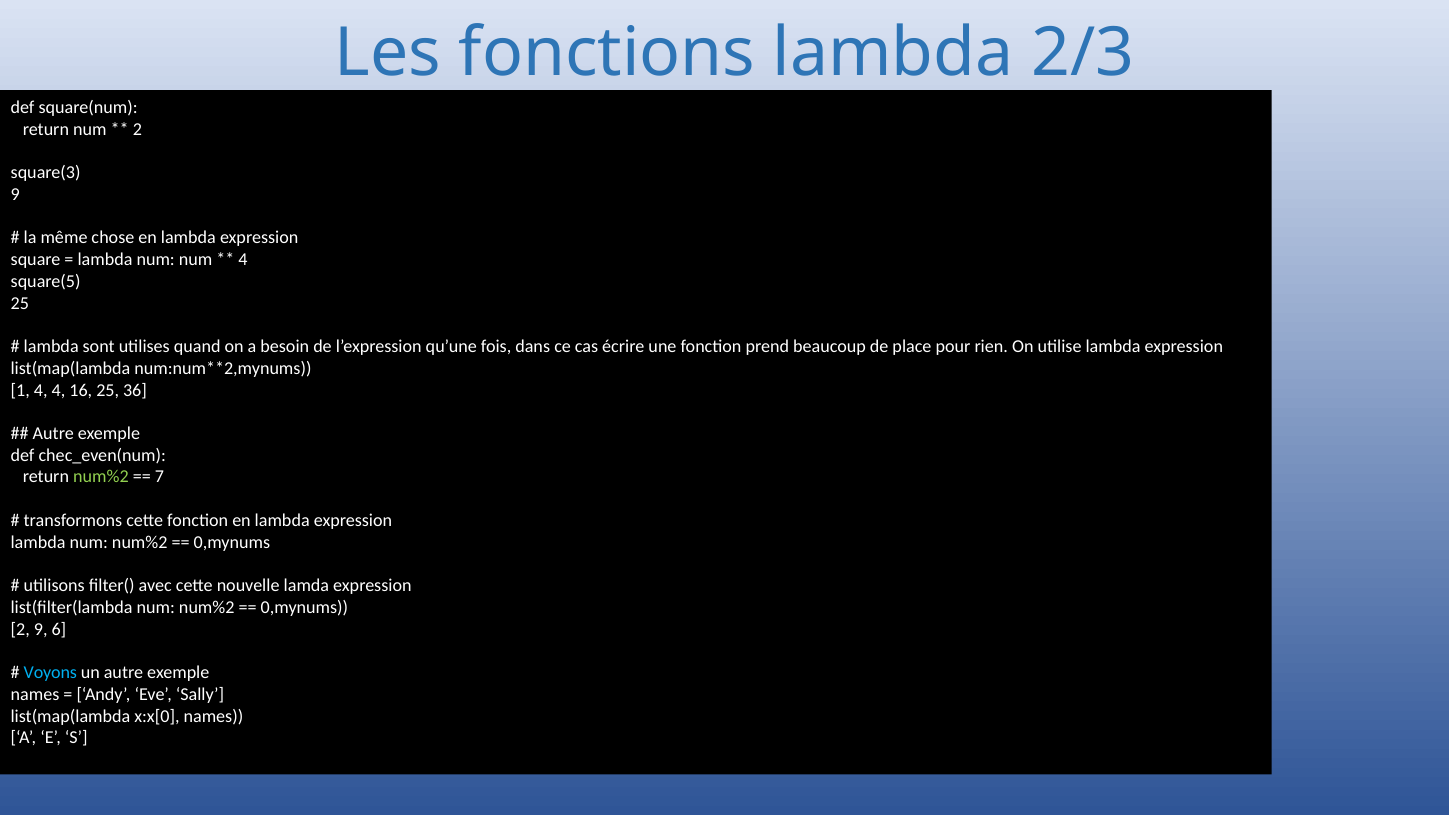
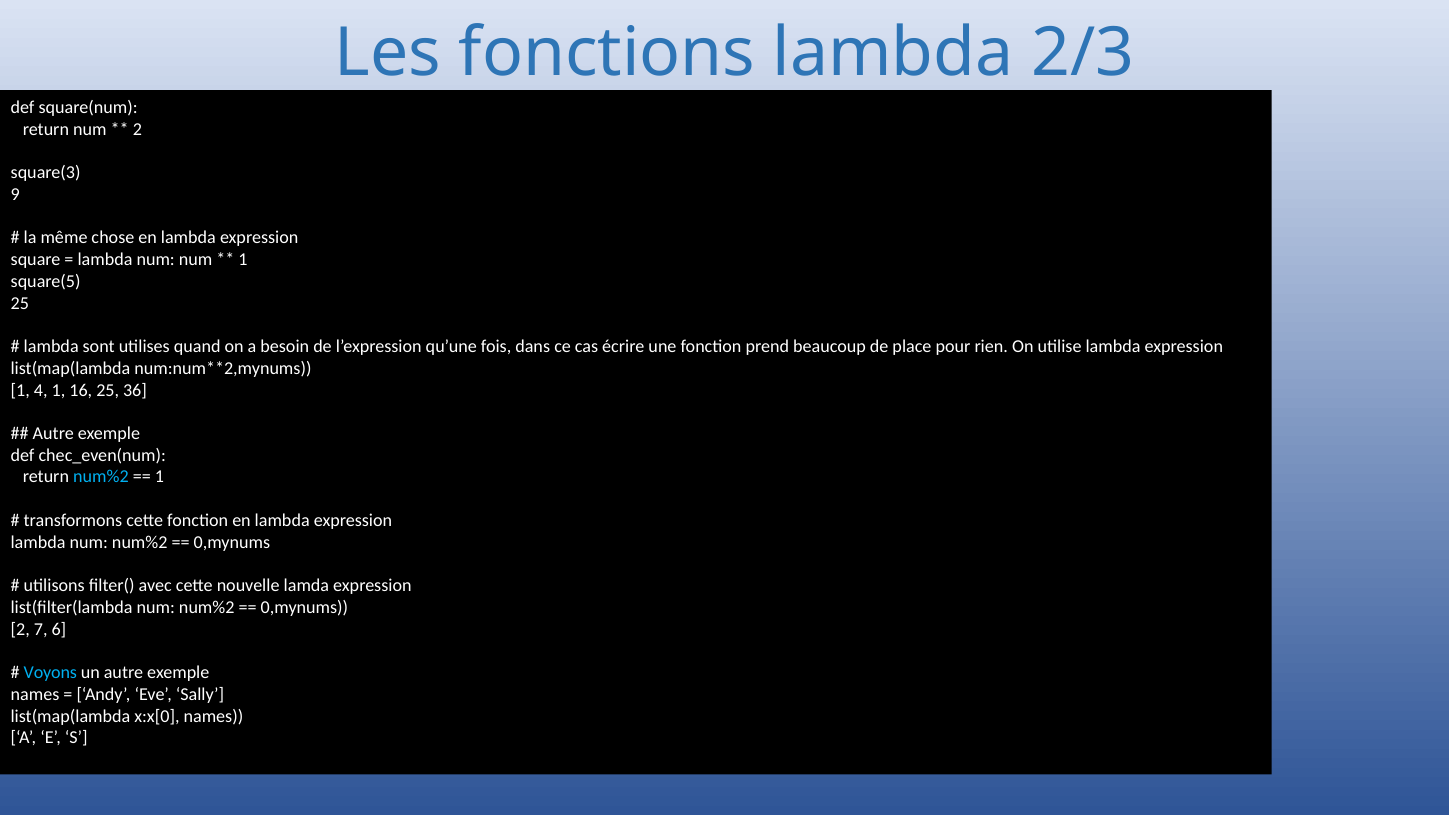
4: 4 -> 1 (243, 260)
4 4: 4 -> 1 (58, 390)
num%2 colour: light green -> light blue (101, 477)
7: 7 -> 1 (159, 477)
2 9: 9 -> 7 (41, 629)
